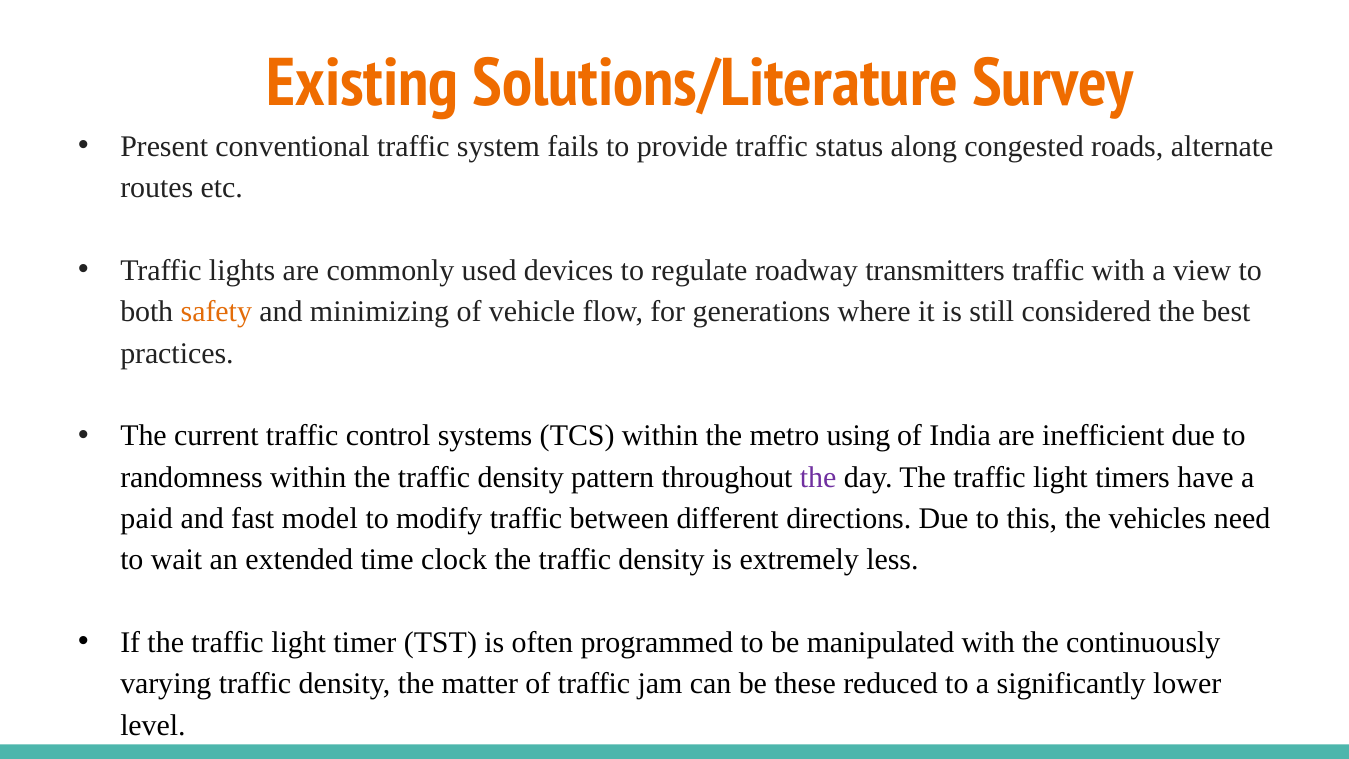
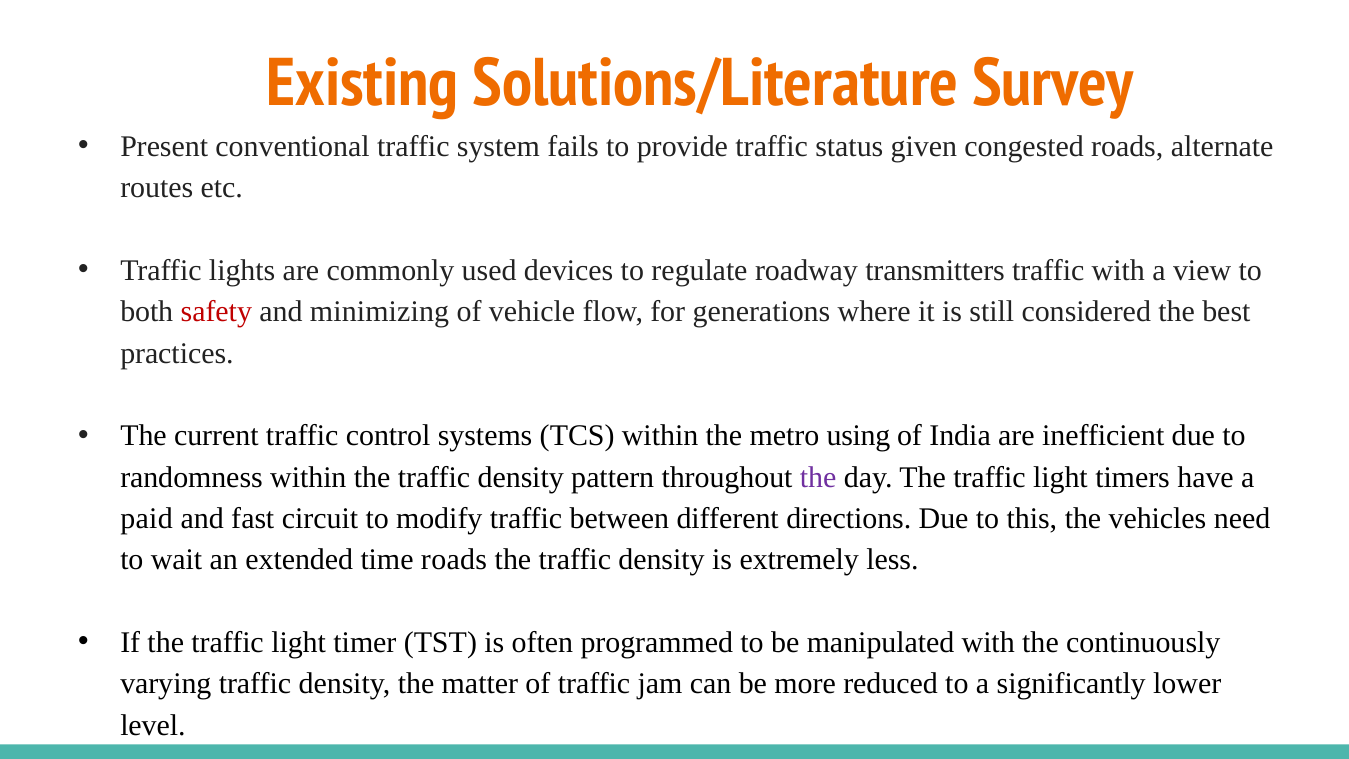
along: along -> given (924, 147)
safety colour: orange -> red (216, 312)
model: model -> circuit (320, 519)
time clock: clock -> roads (454, 560)
these: these -> more (805, 684)
